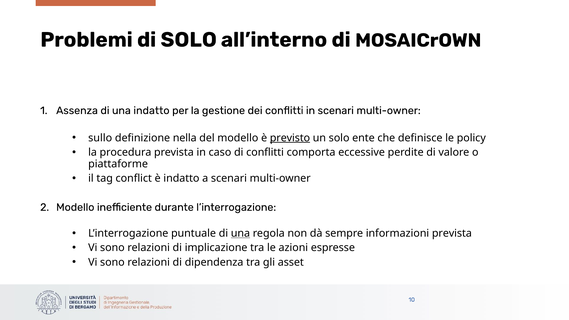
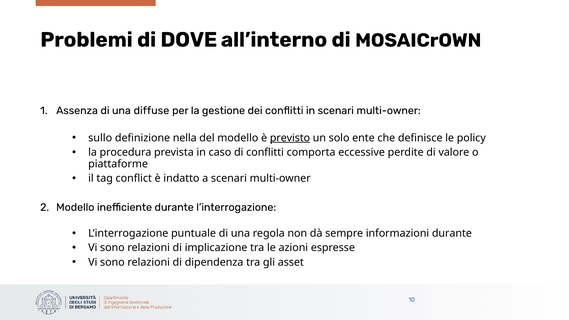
di SOLO: SOLO -> DOVE (189, 40)
una indatto: indatto -> diffuse (151, 111)
una underline: present -> none (240, 233)
informazioni prevista: prevista -> durante (452, 233)
